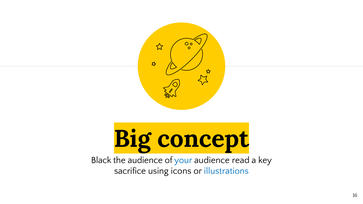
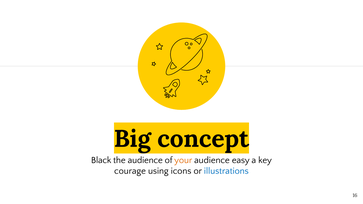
your colour: blue -> orange (183, 160)
read: read -> easy (241, 160)
sacrifice: sacrifice -> courage (130, 171)
